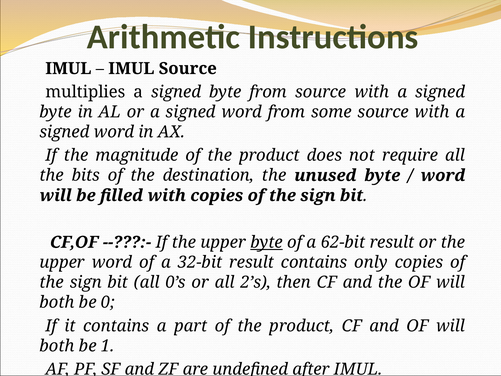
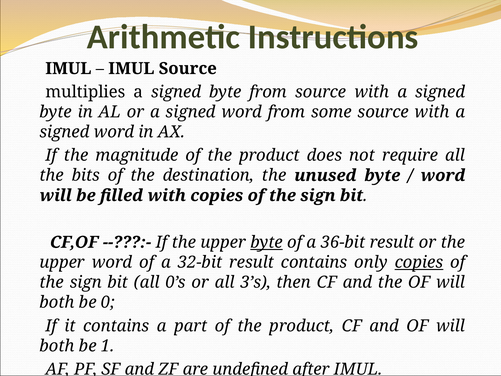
62-bit: 62-bit -> 36-bit (343, 242)
copies underline: none -> present (419, 262)
2’s: 2’s -> 3’s (256, 282)
